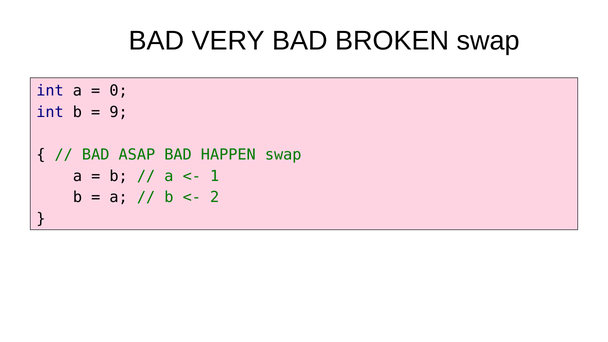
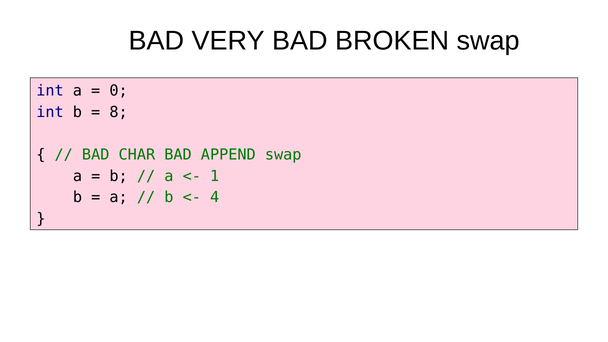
9: 9 -> 8 (119, 112)
ASAP: ASAP -> CHAR (137, 155)
HAPPEN: HAPPEN -> APPEND (228, 155)
2: 2 -> 4 (215, 197)
